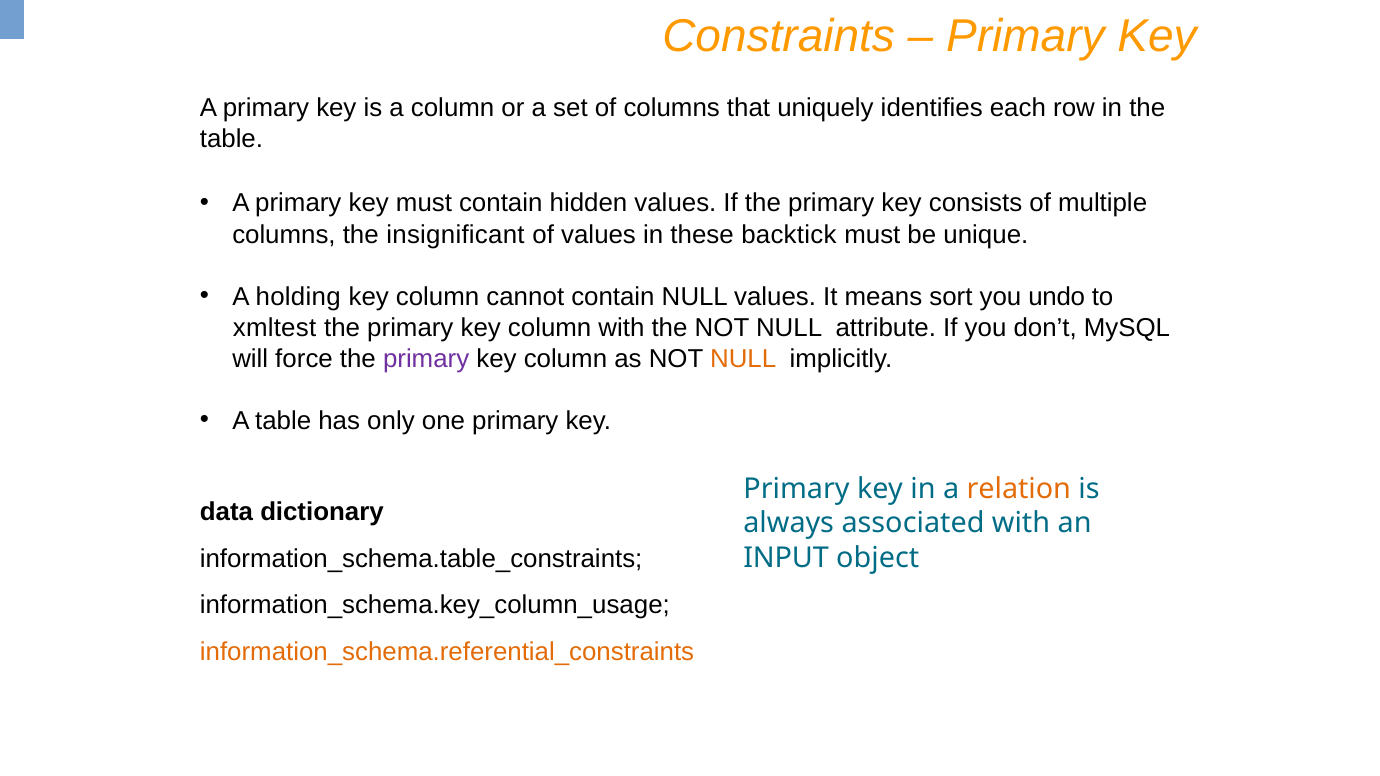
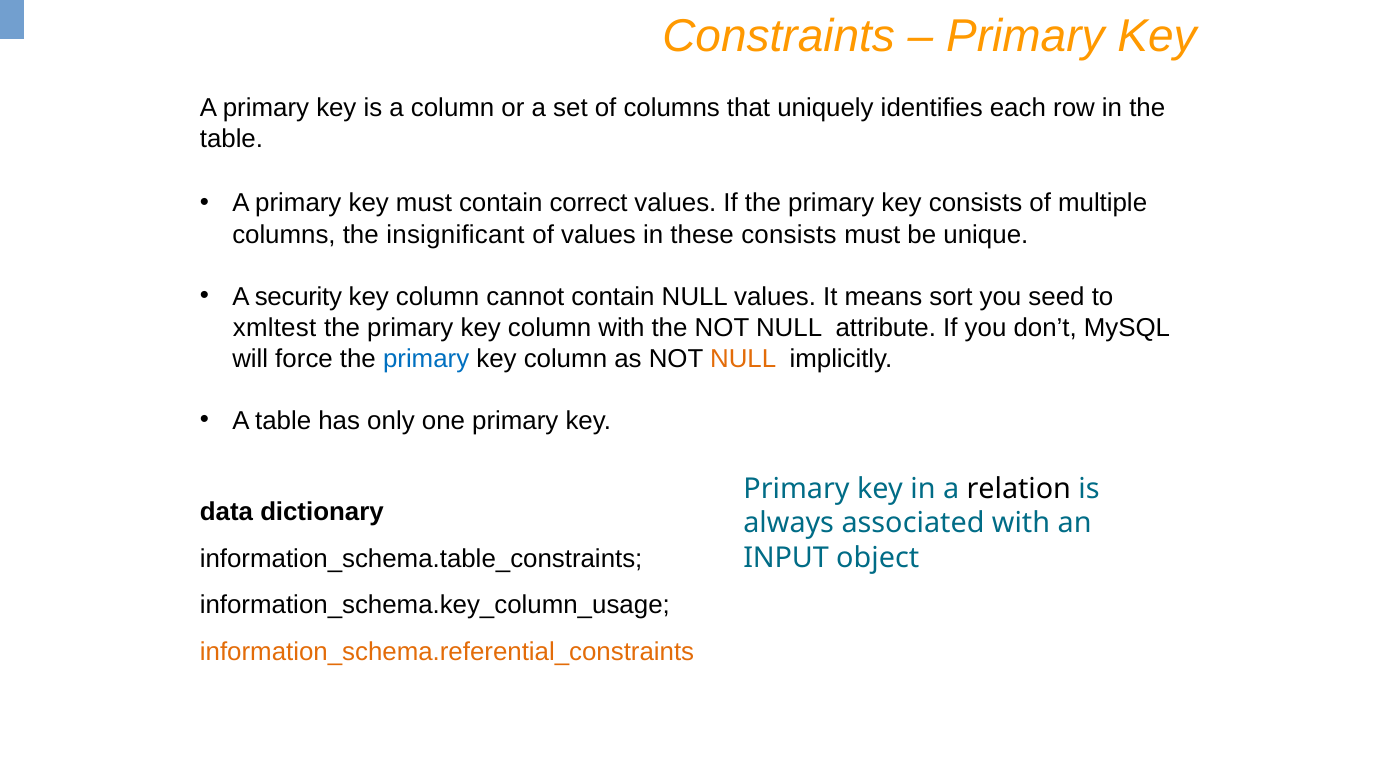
hidden: hidden -> correct (589, 204)
these backtick: backtick -> consists (789, 235)
holding: holding -> security (298, 297)
undo: undo -> seed (1057, 297)
primary colour: purple -> blue (426, 359)
relation colour: orange -> black (1019, 489)
